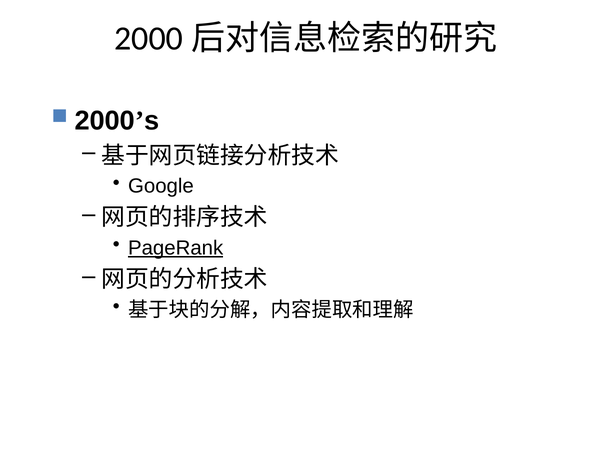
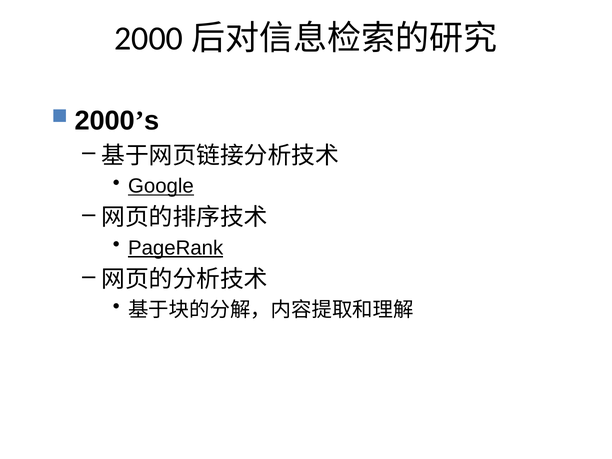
Google underline: none -> present (161, 186)
